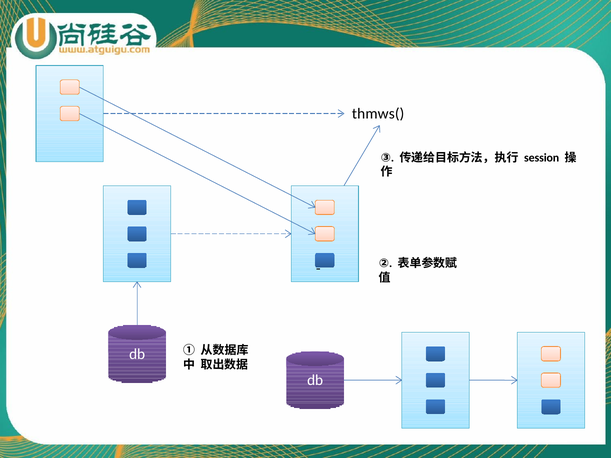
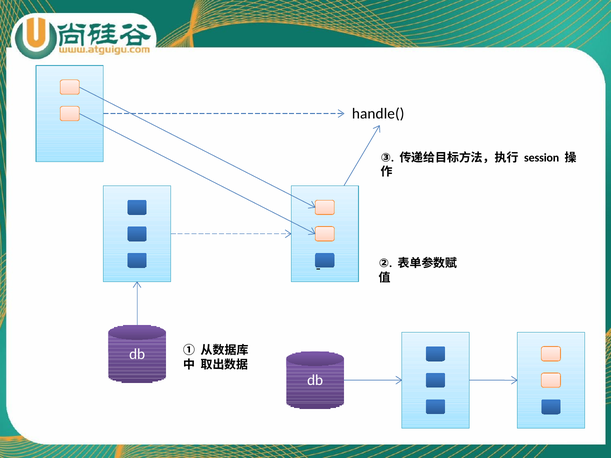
thmws(: thmws( -> handle( (378, 114)
